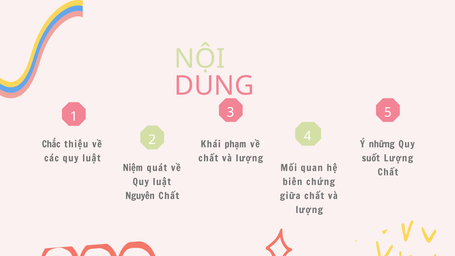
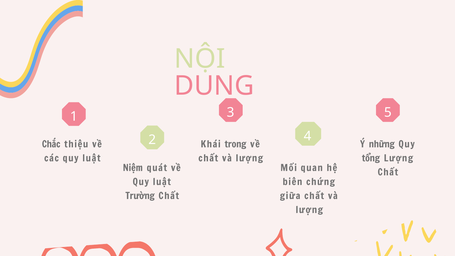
phạm: phạm -> trong (235, 144)
suốt: suốt -> tổng (371, 158)
Nguyên: Nguyên -> Trường (140, 196)
